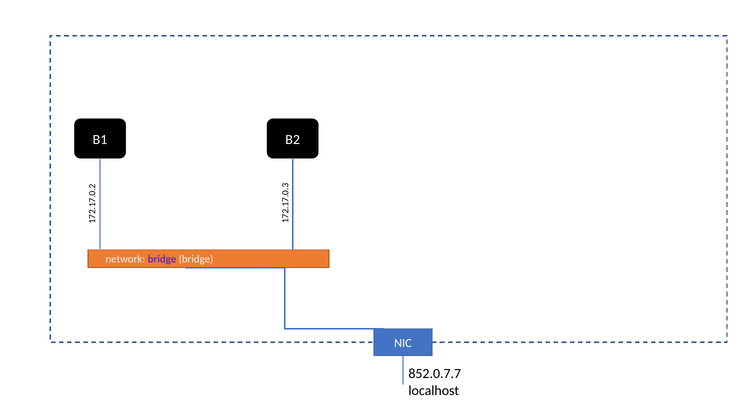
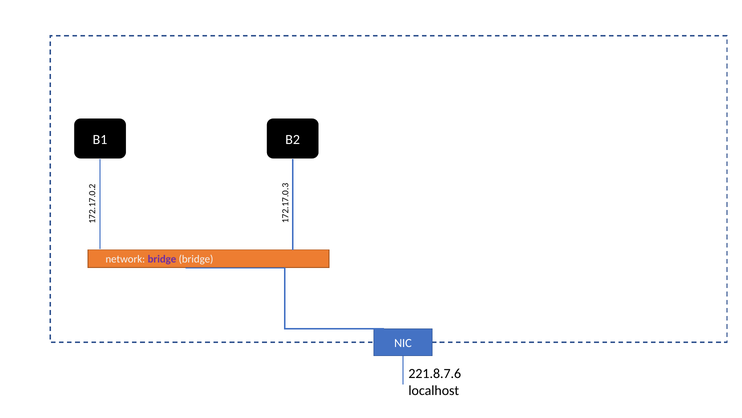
852.0.7.7: 852.0.7.7 -> 221.8.7.6 (435, 373)
